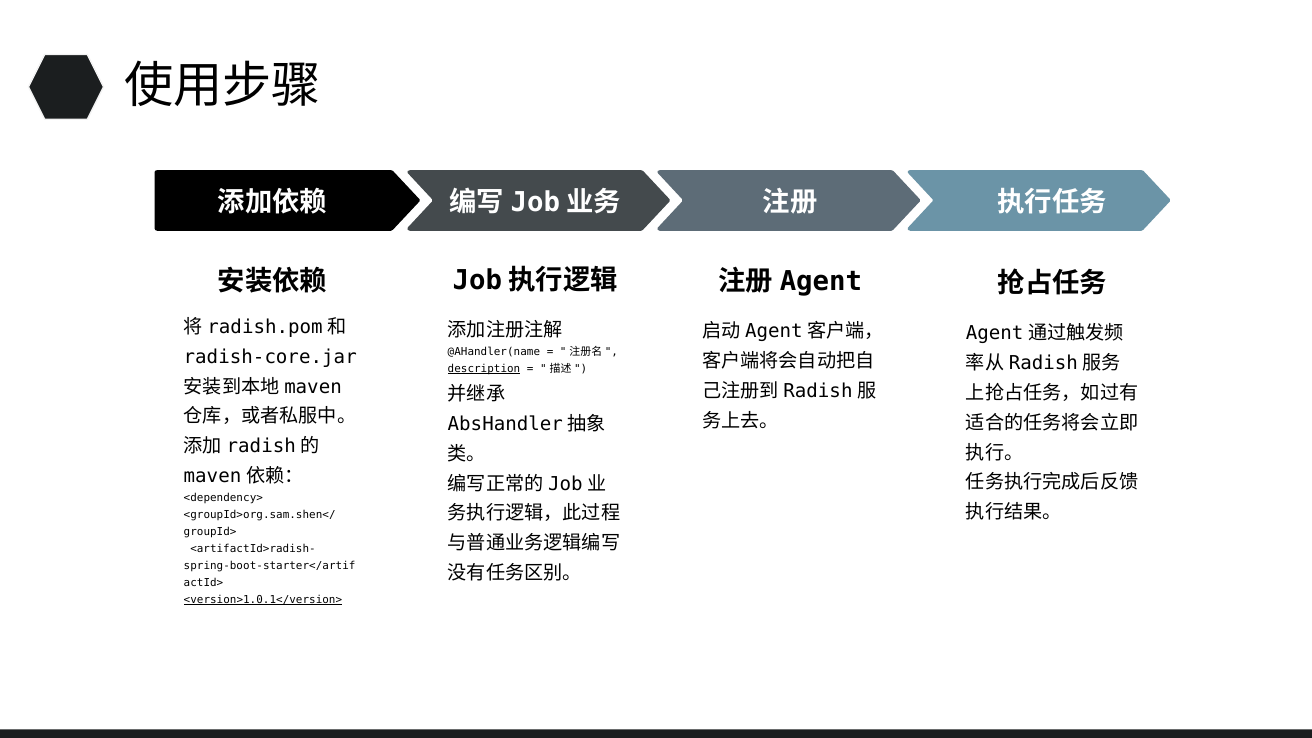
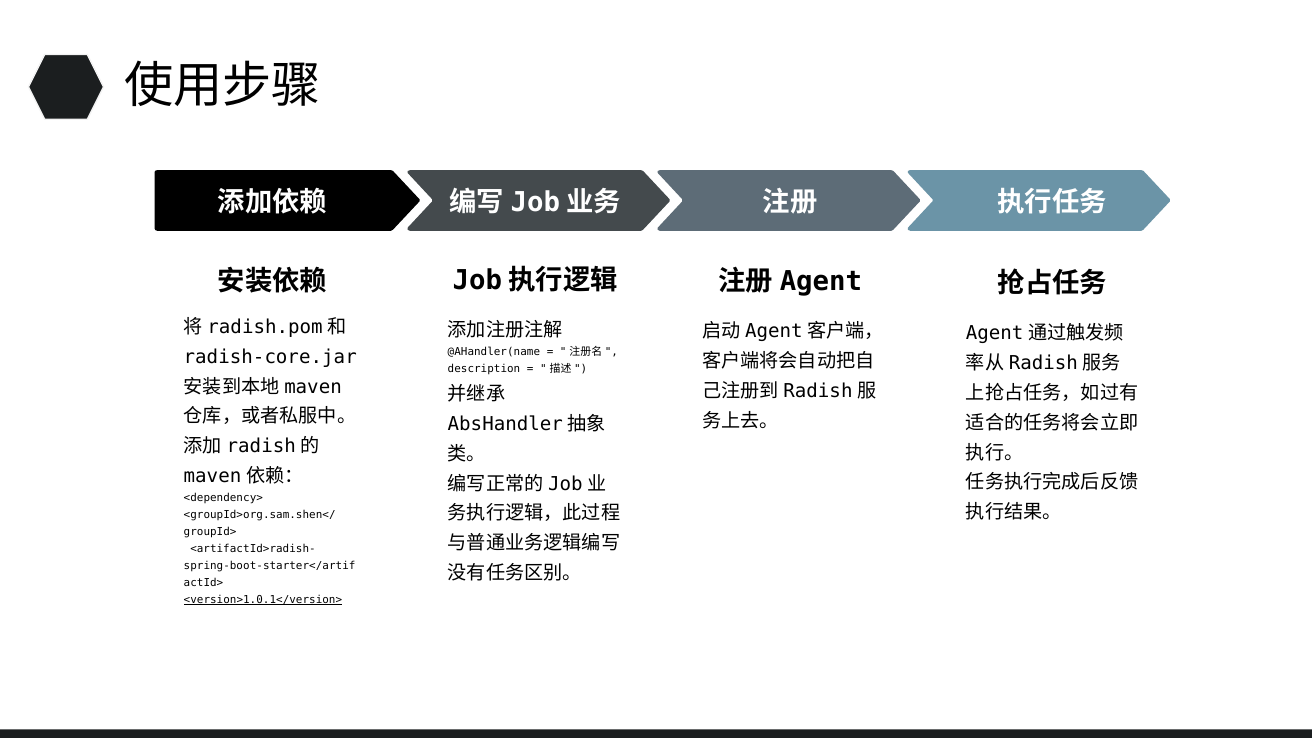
description underline: present -> none (484, 369)
